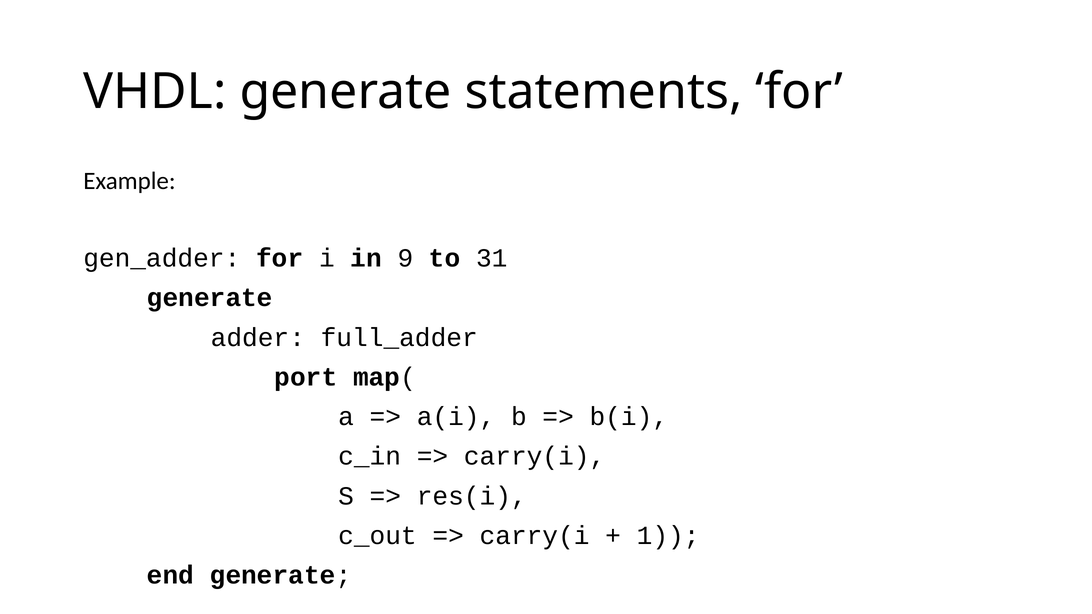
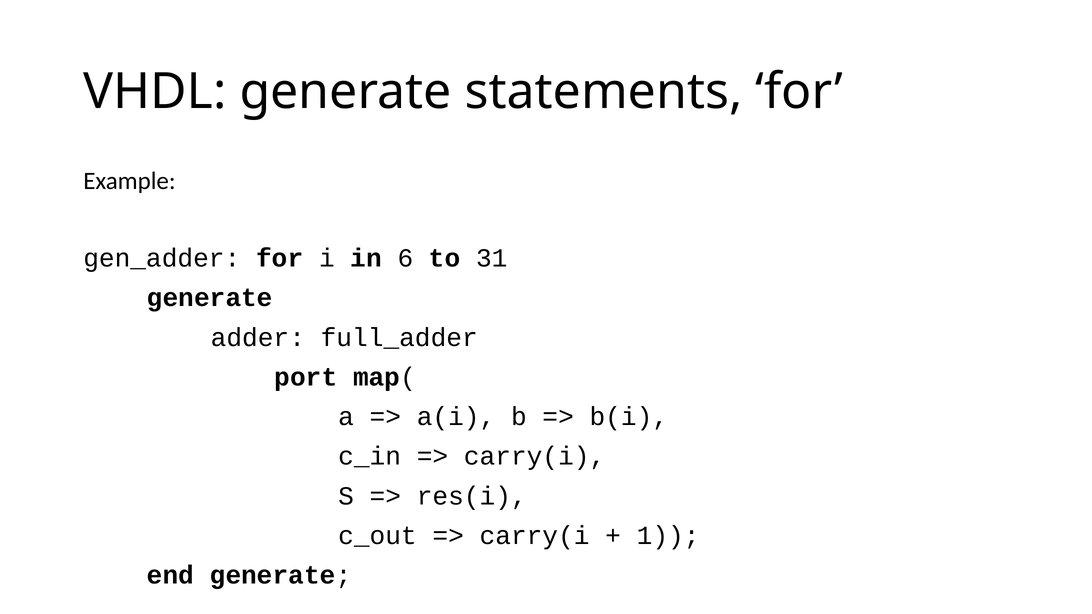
9: 9 -> 6 (405, 258)
